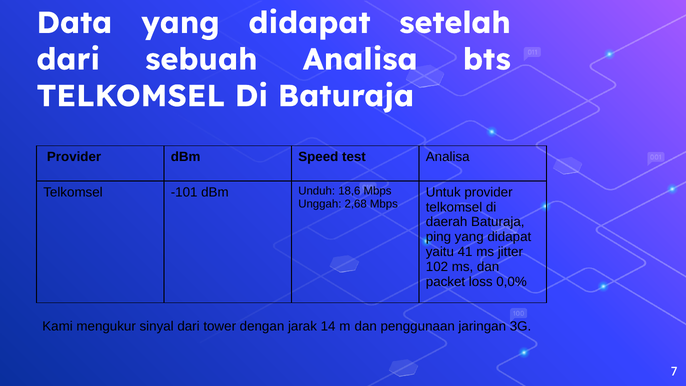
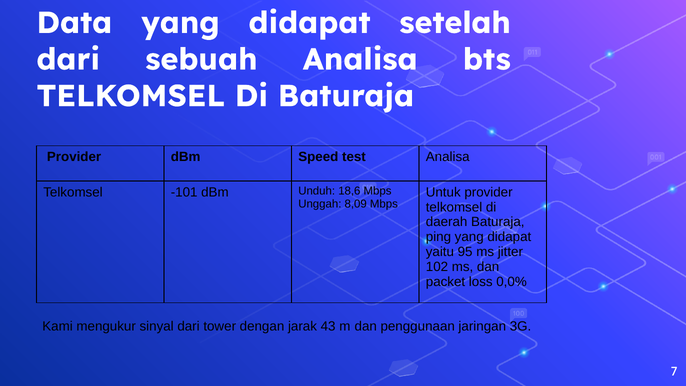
2,68: 2,68 -> 8,09 (356, 204)
41: 41 -> 95 (465, 252)
14: 14 -> 43 (328, 326)
